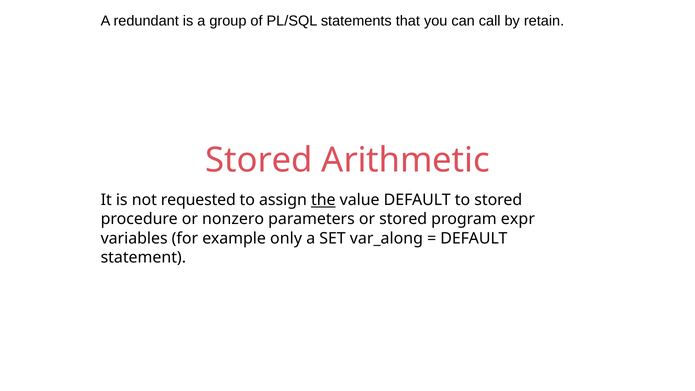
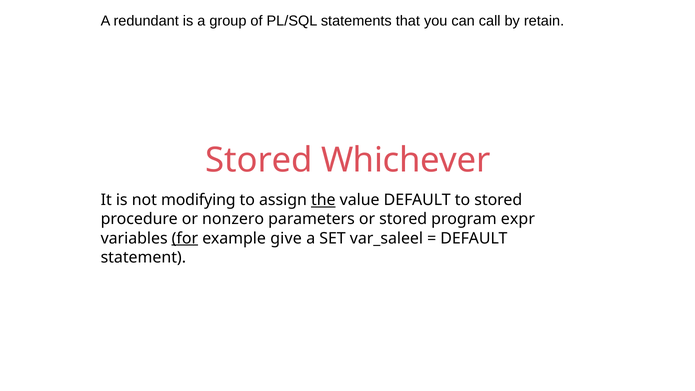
Arithmetic: Arithmetic -> Whichever (406, 161)
requested: requested -> modifying (198, 200)
for underline: none -> present (185, 238)
only: only -> give (286, 238)
var_along: var_along -> var_saleel (386, 238)
